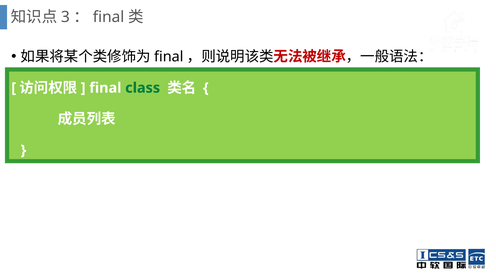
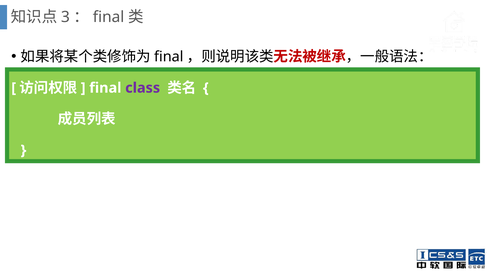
class colour: green -> purple (143, 88)
